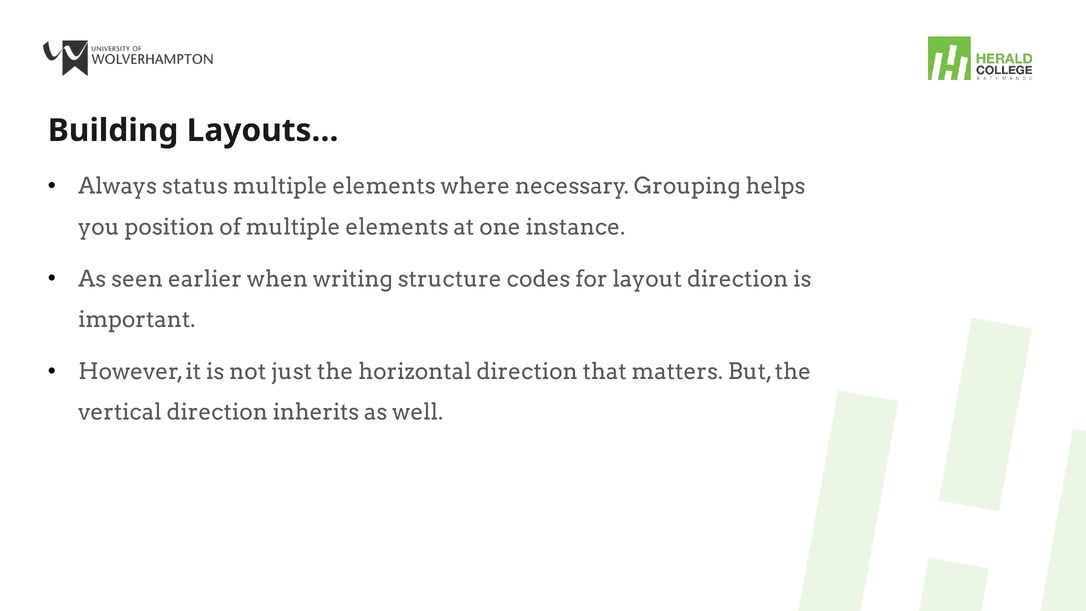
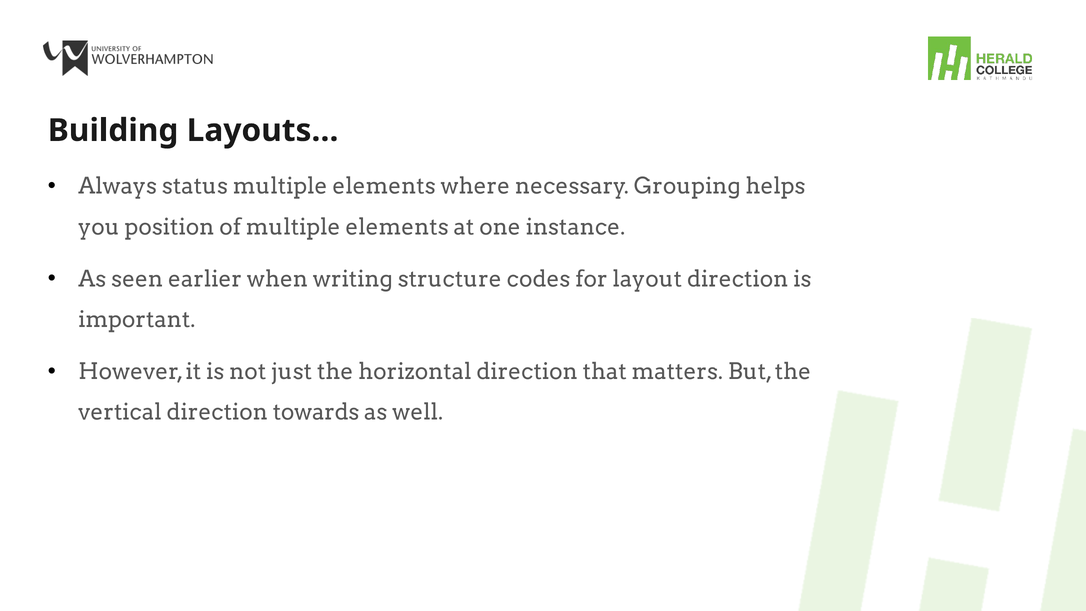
inherits: inherits -> towards (316, 412)
